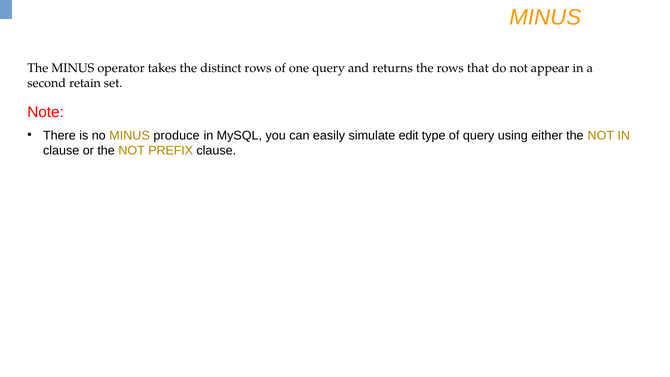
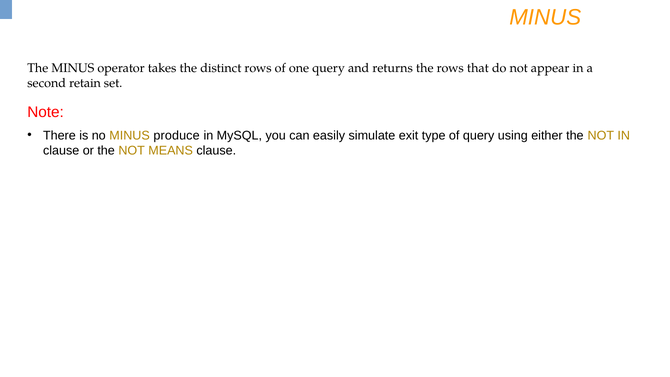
edit: edit -> exit (409, 135)
PREFIX: PREFIX -> MEANS (171, 150)
